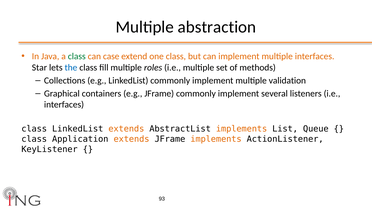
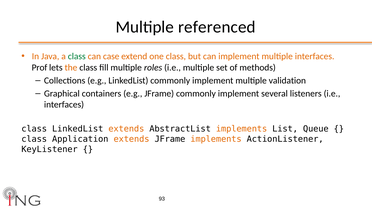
abstraction: abstraction -> referenced (217, 27)
Star: Star -> Prof (39, 68)
the colour: blue -> orange (71, 68)
